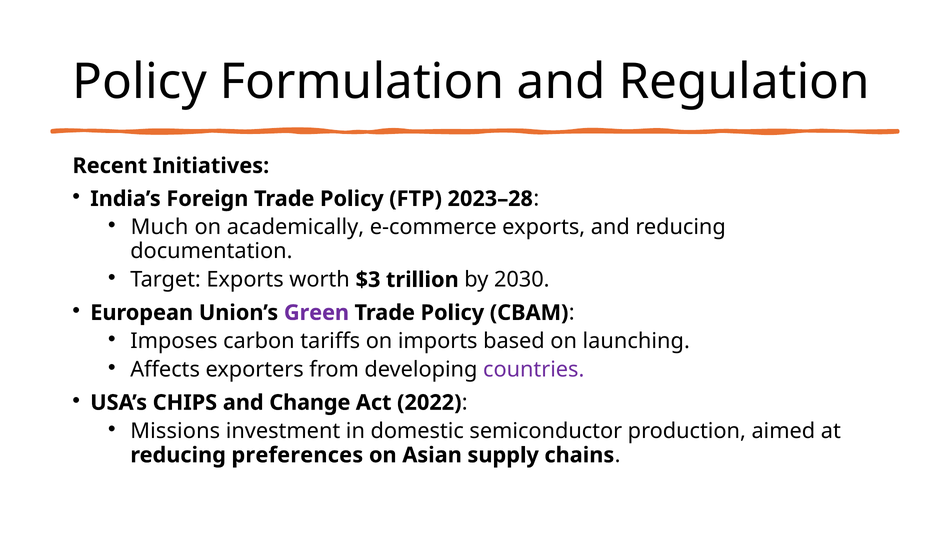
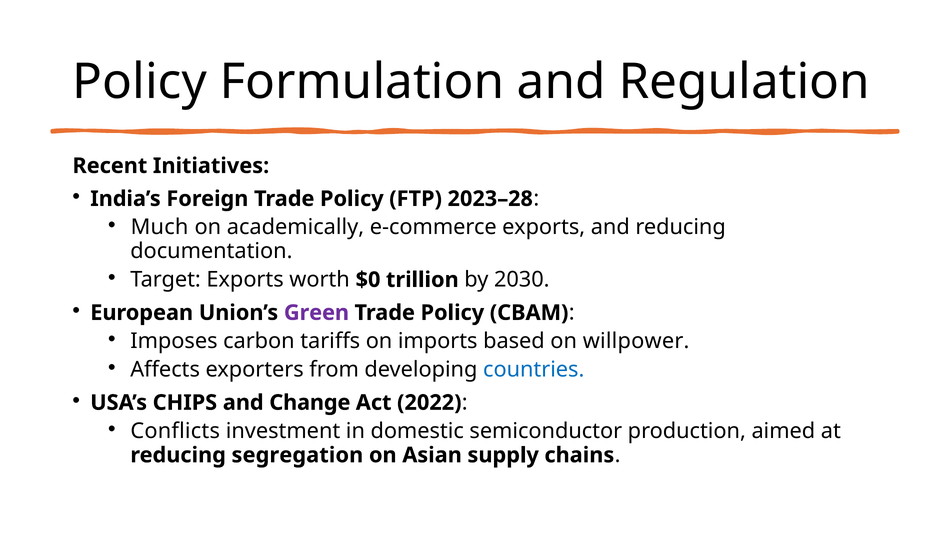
$3: $3 -> $0 (368, 280)
launching: launching -> willpower (636, 341)
countries colour: purple -> blue (534, 370)
Missions: Missions -> Conflicts (175, 431)
preferences: preferences -> segregation (297, 455)
